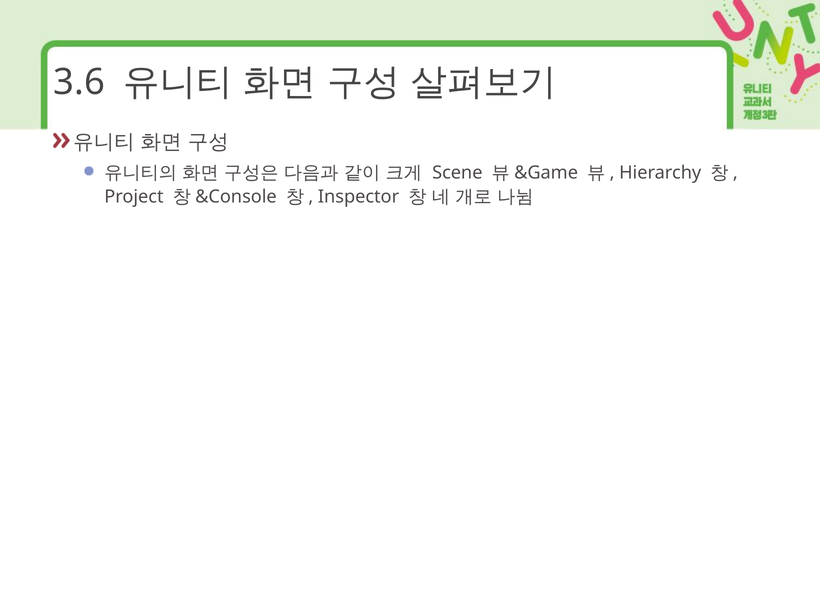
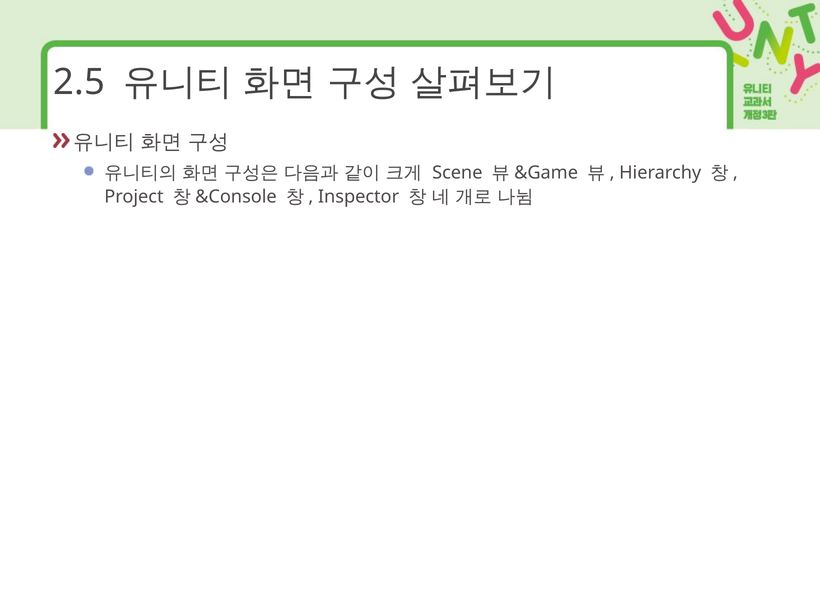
3.6: 3.6 -> 2.5 (79, 82)
